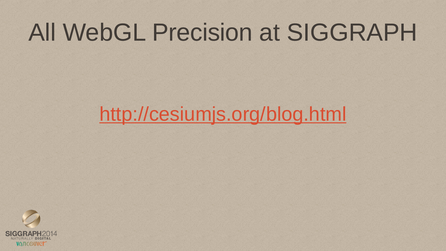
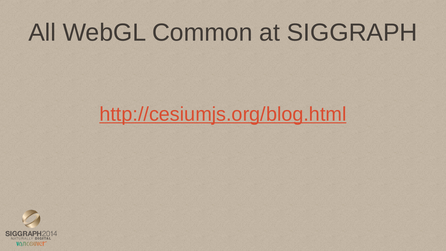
Precision: Precision -> Common (202, 33)
